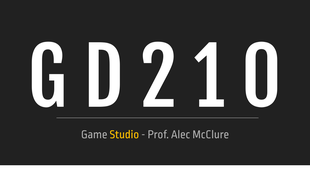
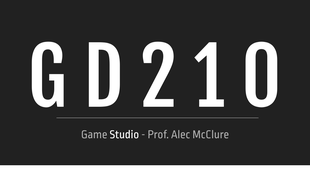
Studio colour: yellow -> white (124, 135)
